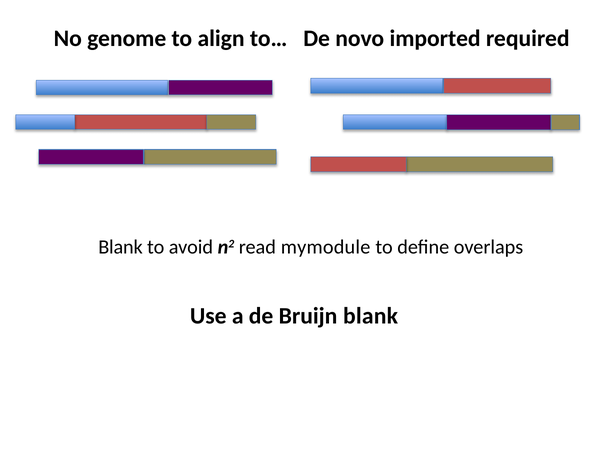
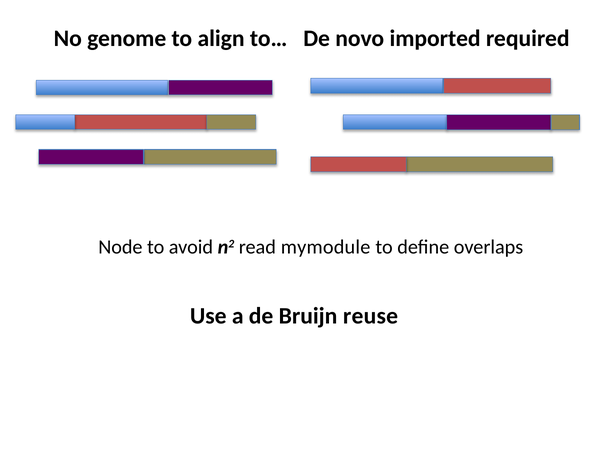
Blank: Blank -> Node (120, 247)
Bruijn blank: blank -> reuse (371, 316)
